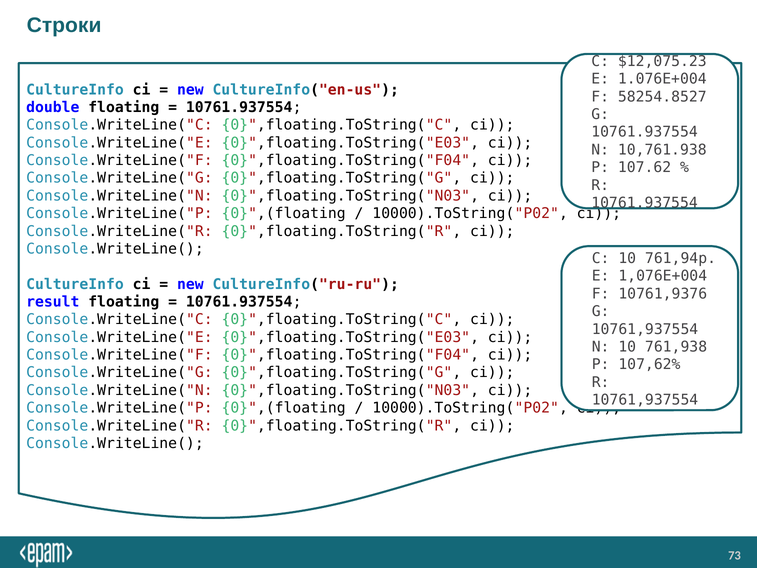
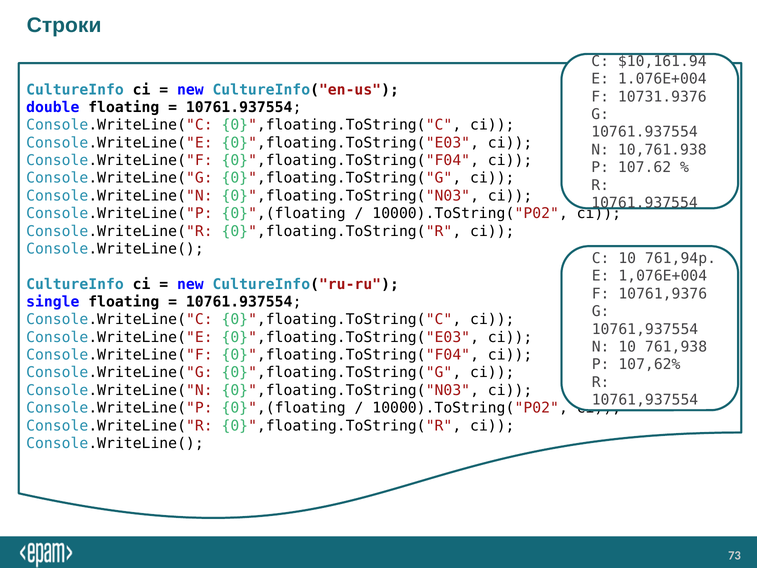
$12,075.23: $12,075.23 -> $10,161.94 (662, 61)
58254.8527: 58254.8527 -> 10731.9376 (662, 97)
result: result -> single (53, 302)
